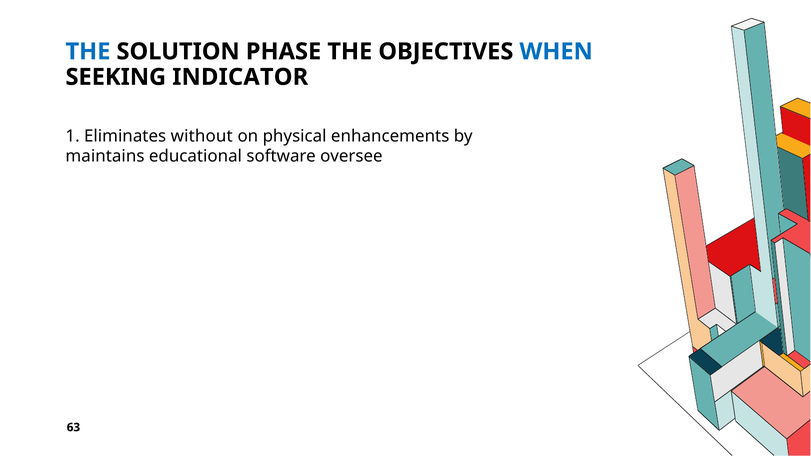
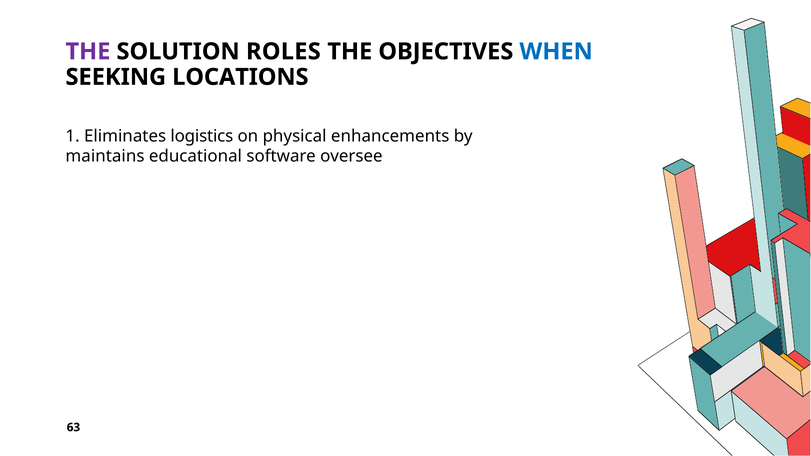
THE colour: blue -> purple (88, 52)
PHASE: PHASE -> ROLES (283, 52)
INDICATOR: INDICATOR -> LOCATIONS (240, 77)
without: without -> logistics (202, 136)
